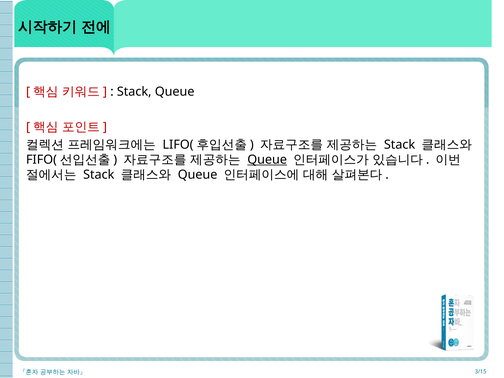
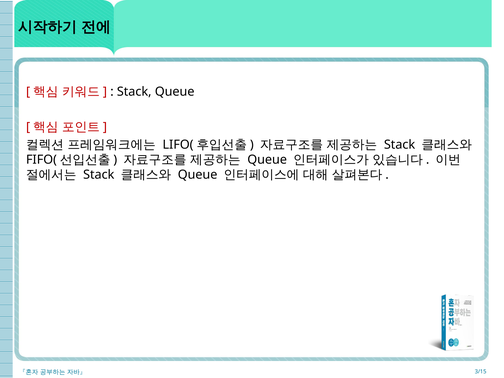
Queue underline: present -> none (267, 160)
